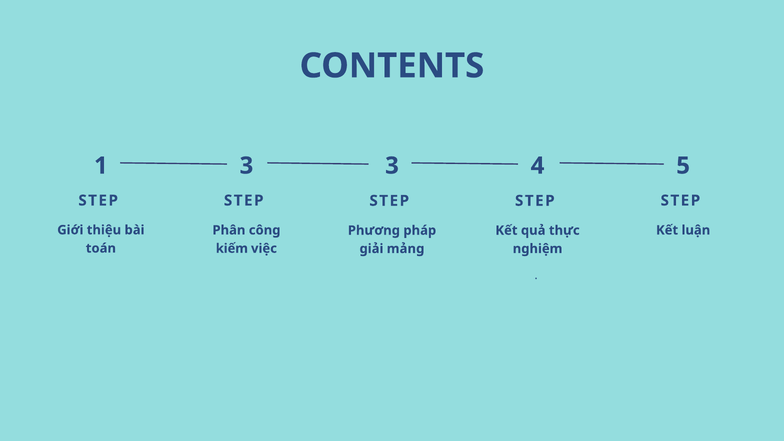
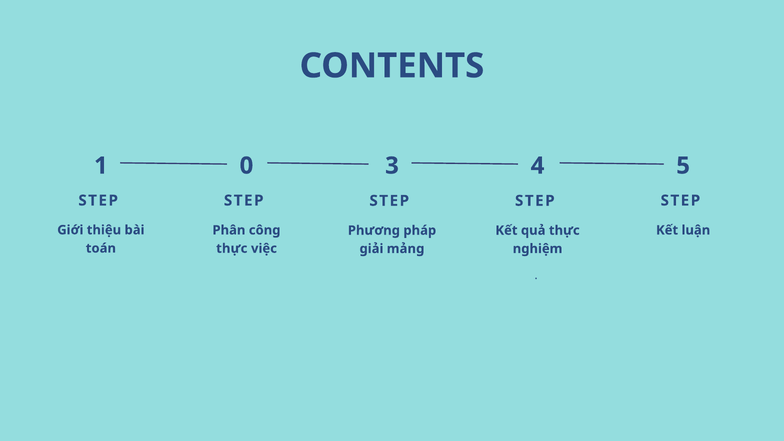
1 3: 3 -> 0 (246, 166)
kiếm: kiếm -> thực (232, 248)
